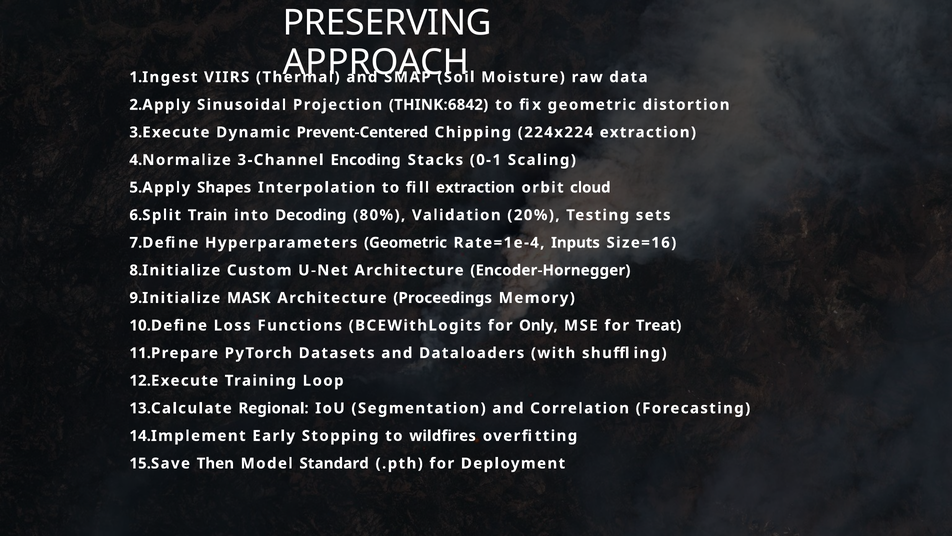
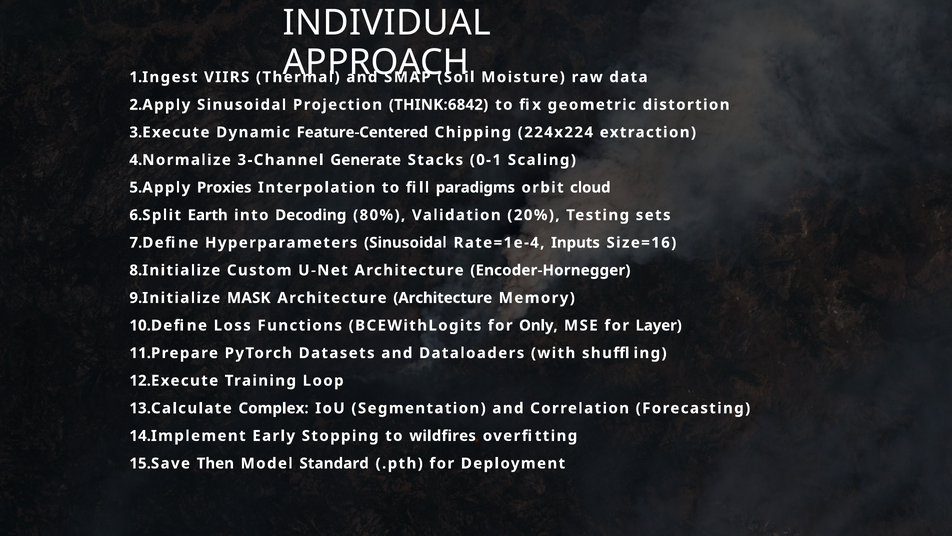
PRESERVING: PRESERVING -> INDIVIDUAL (387, 23)
Prevent-Centered: Prevent-Centered -> Feature-Centered (362, 132)
Encoding: Encoding -> Generate (366, 160)
Shapes: Shapes -> Proxies (224, 187)
fill extraction: extraction -> paradigms (475, 187)
Train: Train -> Earth (208, 215)
Hyperparameters Geometric: Geometric -> Sinusoidal (405, 243)
Architecture Proceedings: Proceedings -> Architecture (443, 298)
Treat: Treat -> Layer (659, 325)
Regional: Regional -> Complex (274, 408)
